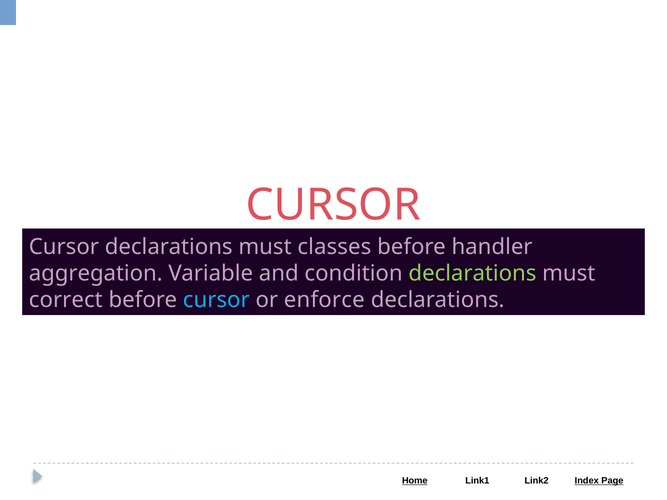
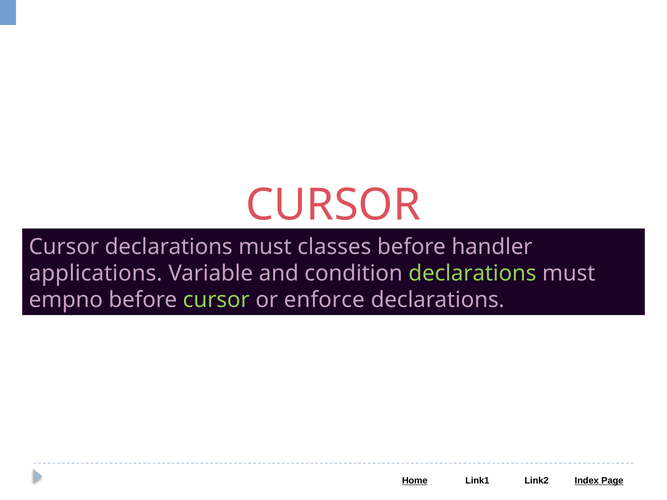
aggregation: aggregation -> applications (96, 274)
correct: correct -> empno (66, 300)
cursor colour: light blue -> light green (216, 300)
